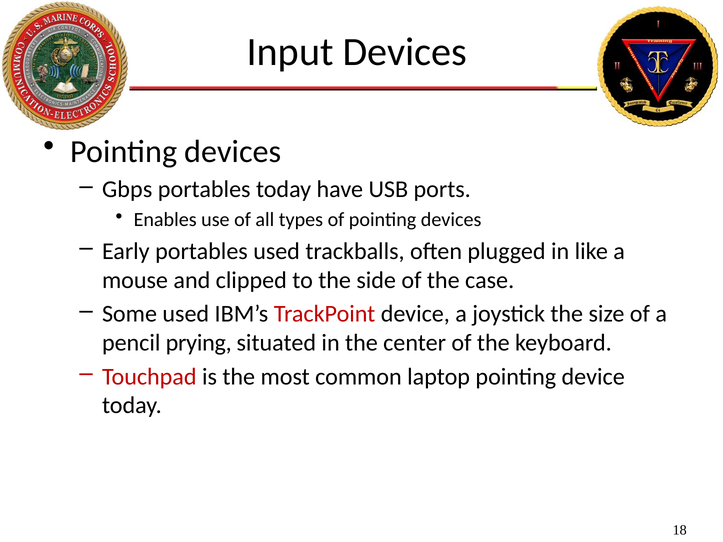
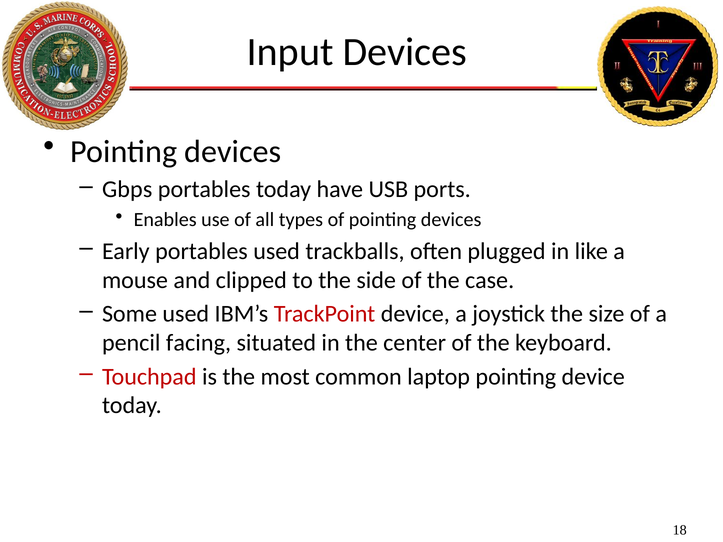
prying: prying -> facing (199, 343)
